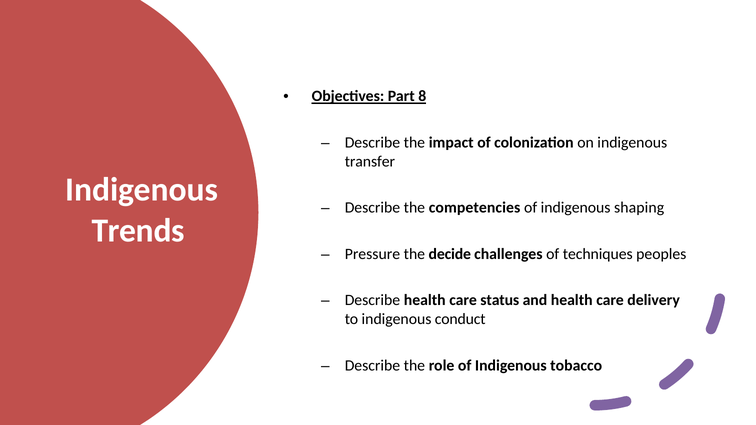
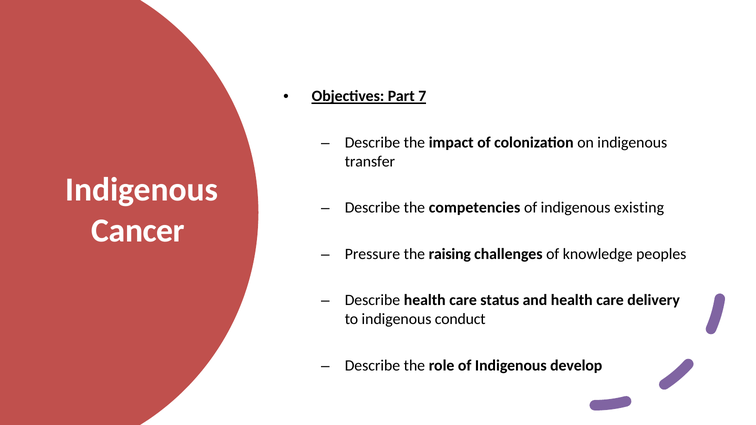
8: 8 -> 7 (422, 96)
shaping: shaping -> existing (639, 208)
Trends: Trends -> Cancer (138, 231)
decide: decide -> raising (450, 254)
techniques: techniques -> knowledge (598, 254)
tobacco: tobacco -> develop (576, 366)
